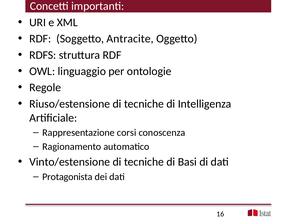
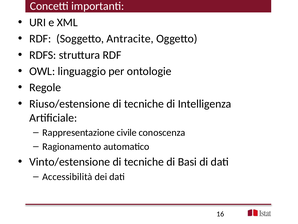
corsi: corsi -> civile (127, 132)
Protagonista: Protagonista -> Accessibilità (67, 176)
